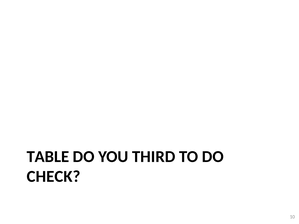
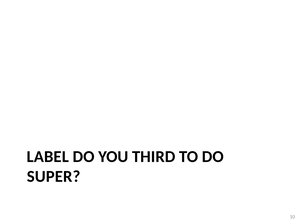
TABLE: TABLE -> LABEL (48, 157)
CHECK: CHECK -> SUPER (54, 177)
